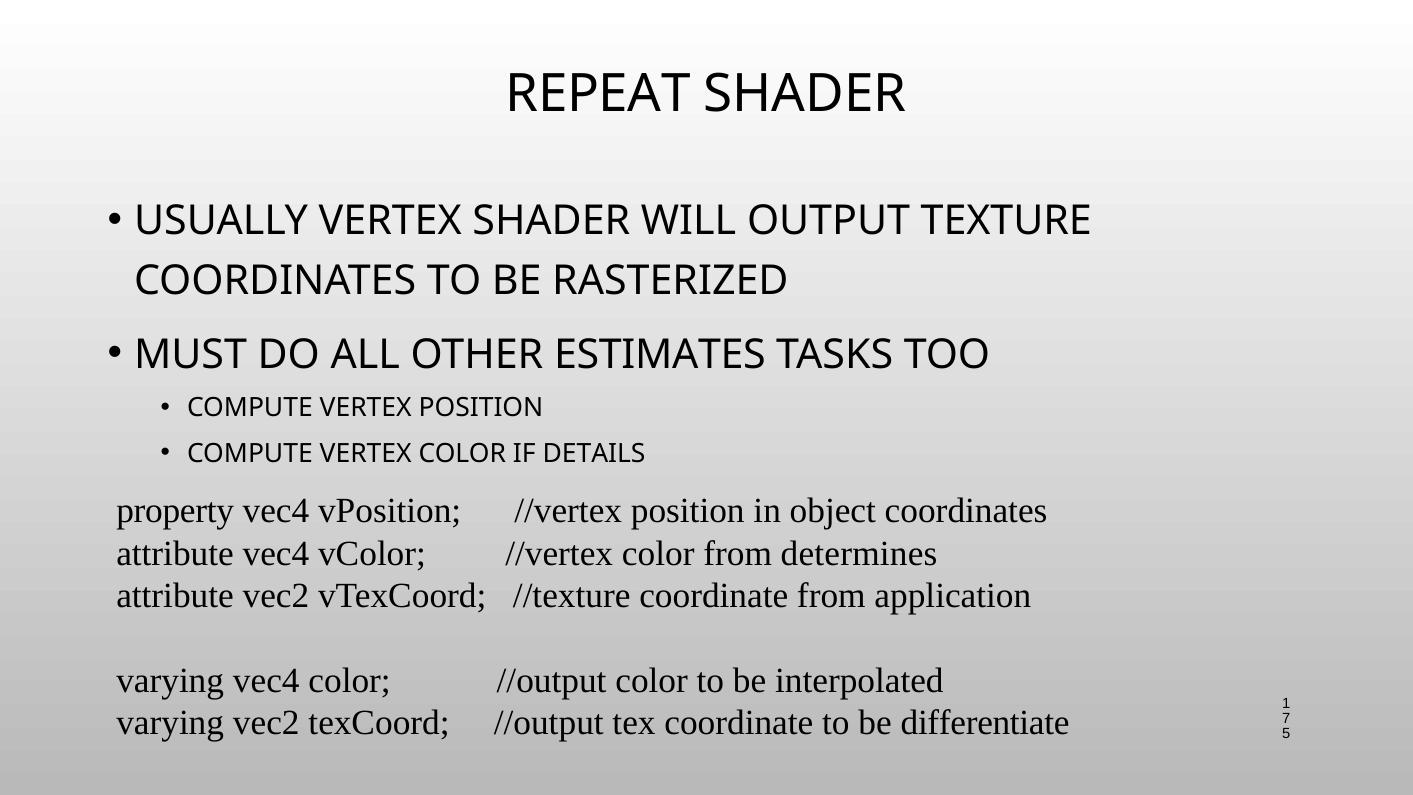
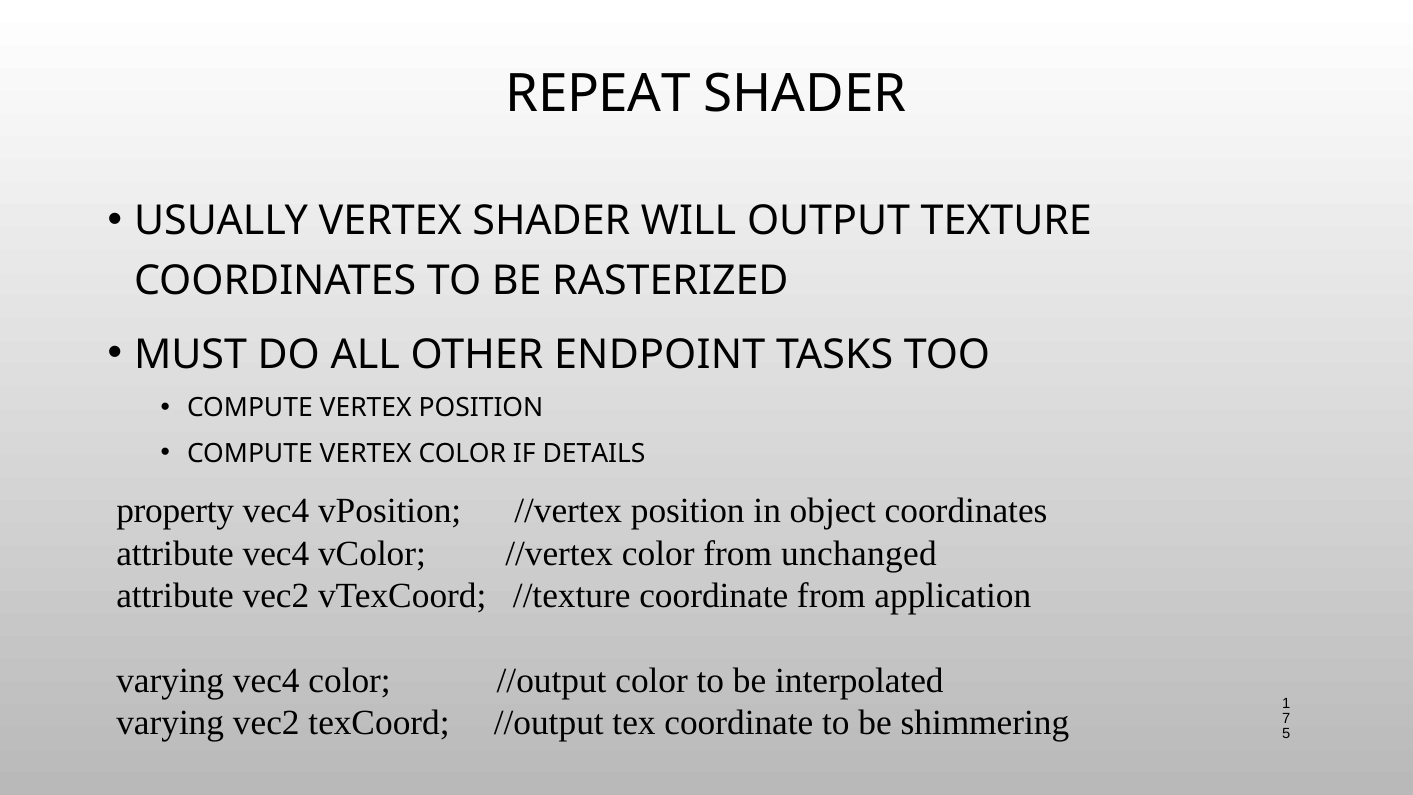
ESTIMATES: ESTIMATES -> ENDPOINT (660, 355)
determines: determines -> unchanged (859, 553)
differentiate: differentiate -> shimmering (985, 723)
